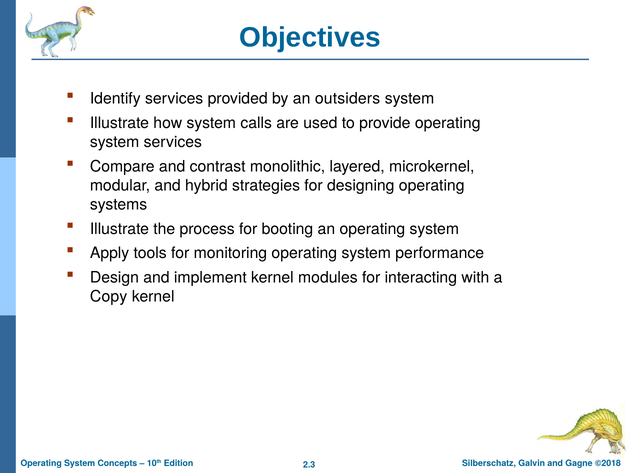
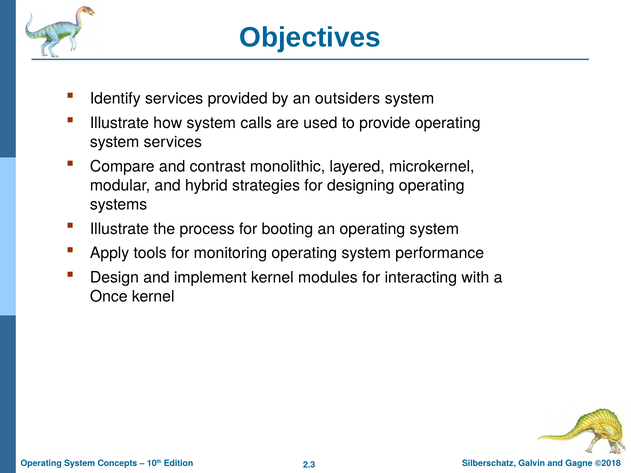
Copy: Copy -> Once (109, 297)
